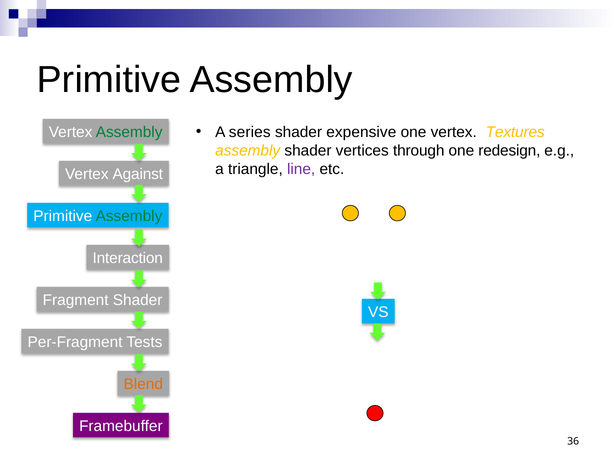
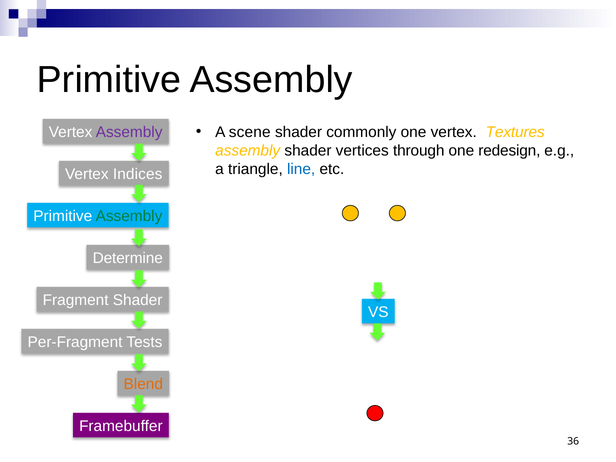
series: series -> scene (250, 132)
expensive: expensive -> commonly (361, 132)
Assembly colour: green -> purple (129, 132)
line colour: purple -> blue (301, 169)
Against: Against -> Indices (138, 174)
Interaction: Interaction -> Determine (128, 258)
